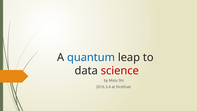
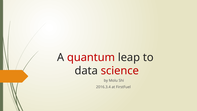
quantum colour: blue -> red (91, 57)
